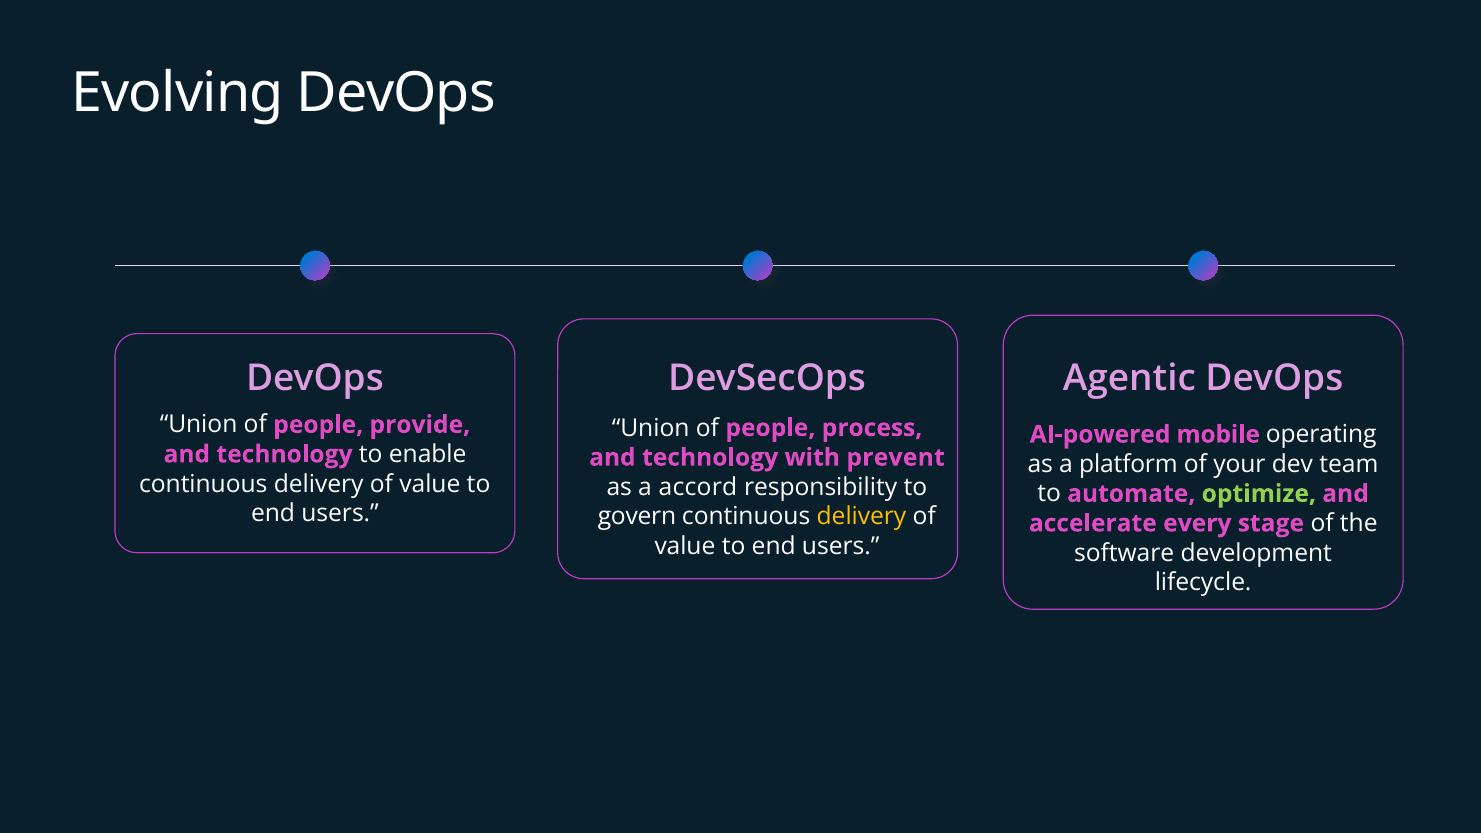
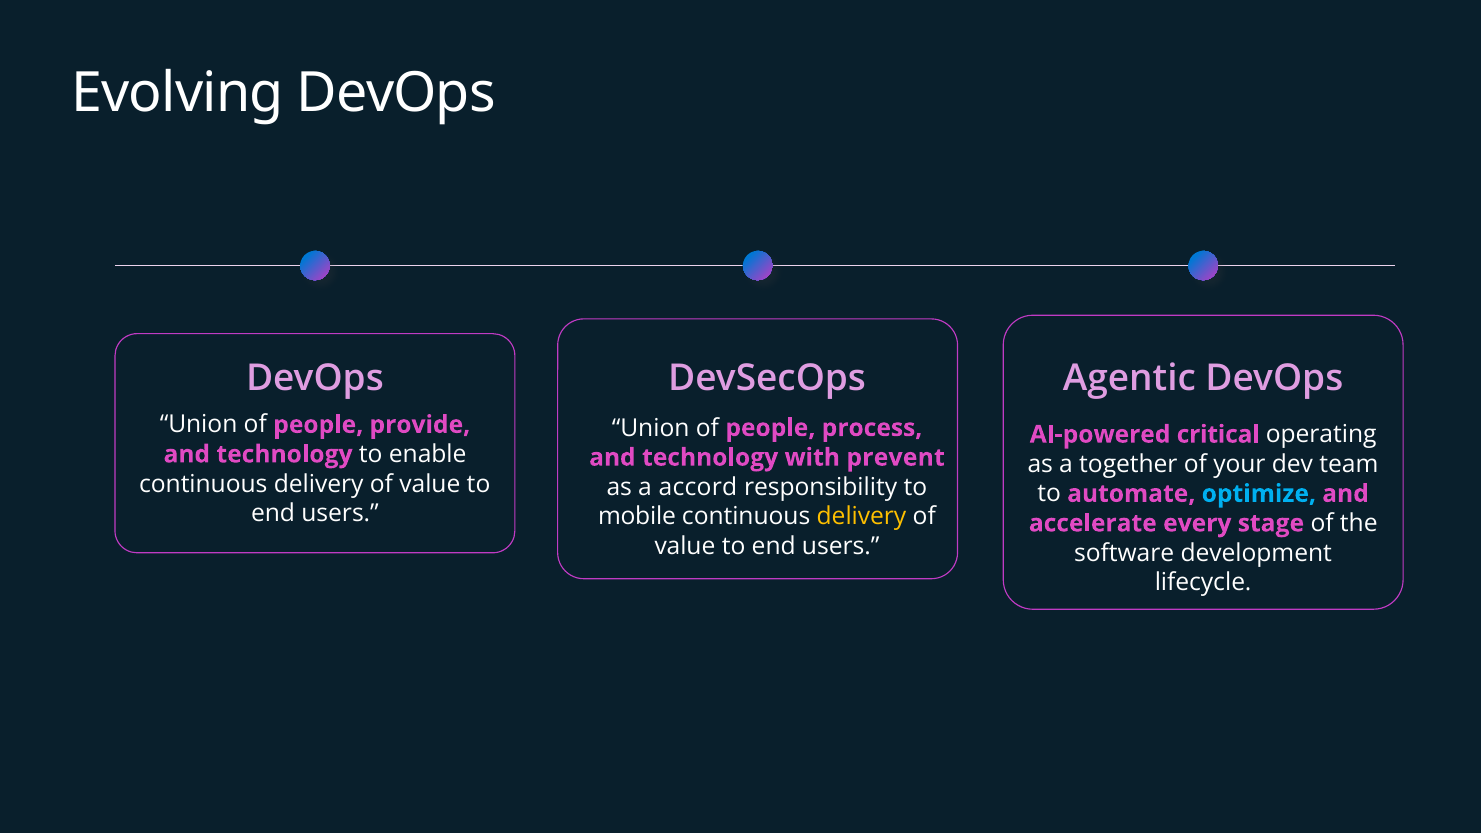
mobile: mobile -> critical (1218, 434)
platform: platform -> together (1128, 464)
optimize colour: light green -> light blue (1259, 494)
govern: govern -> mobile (637, 517)
